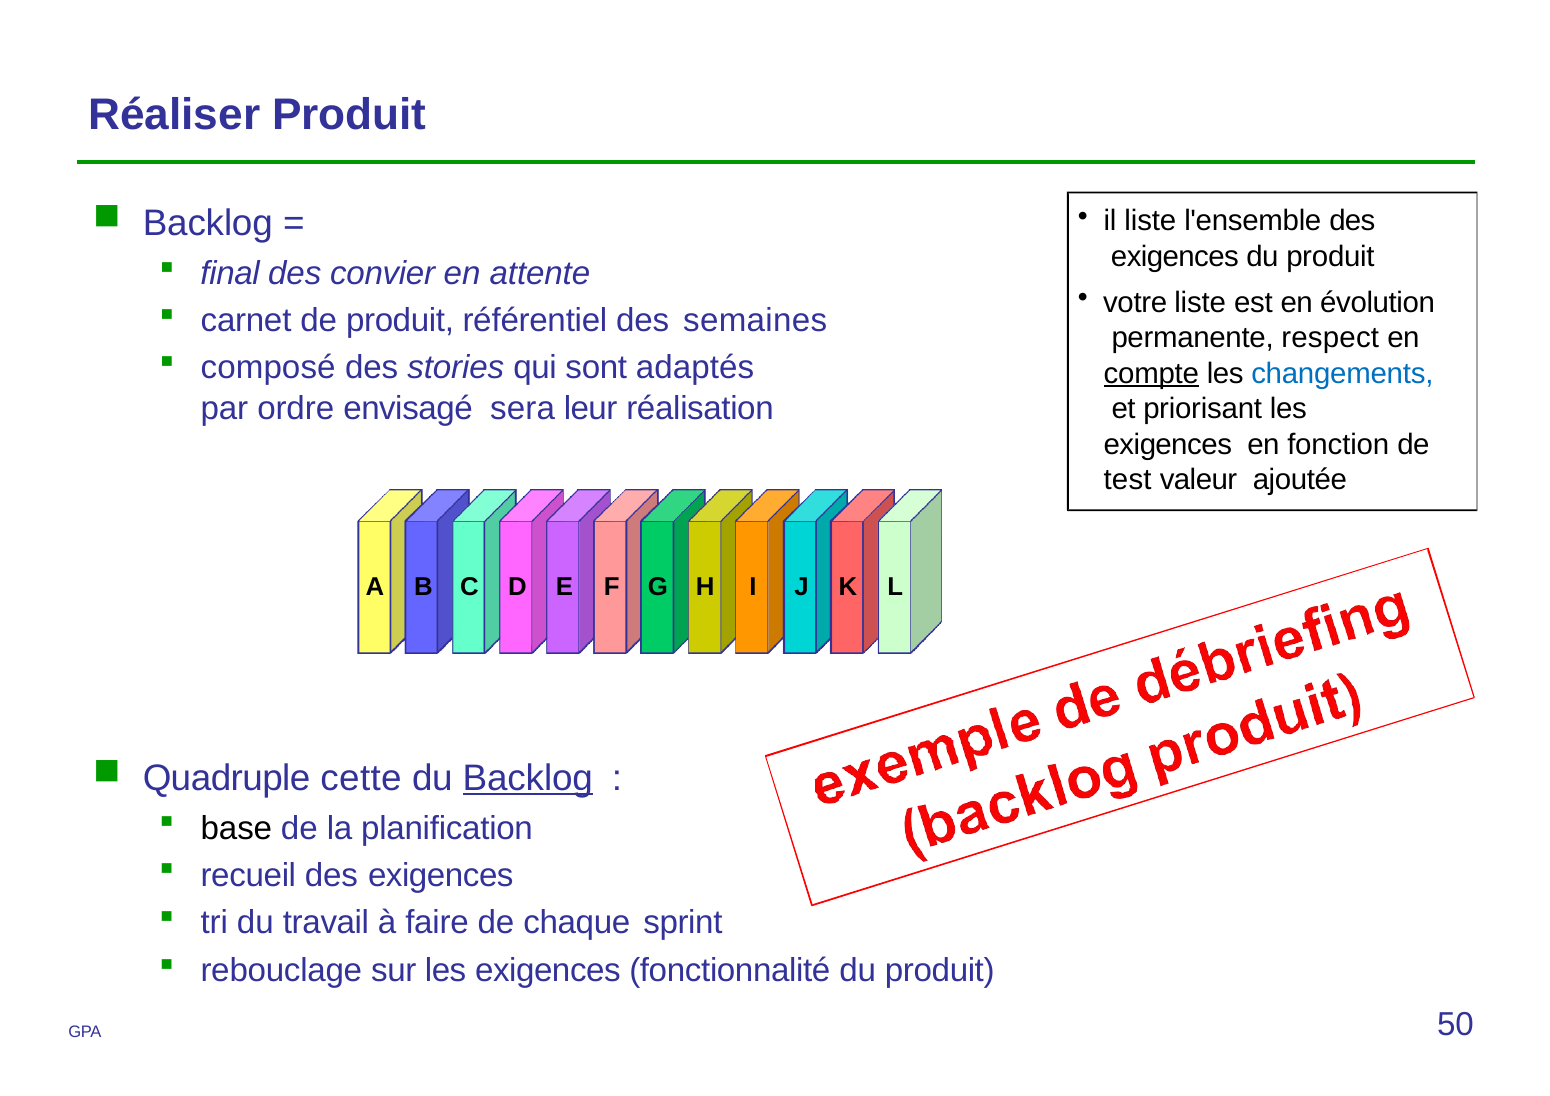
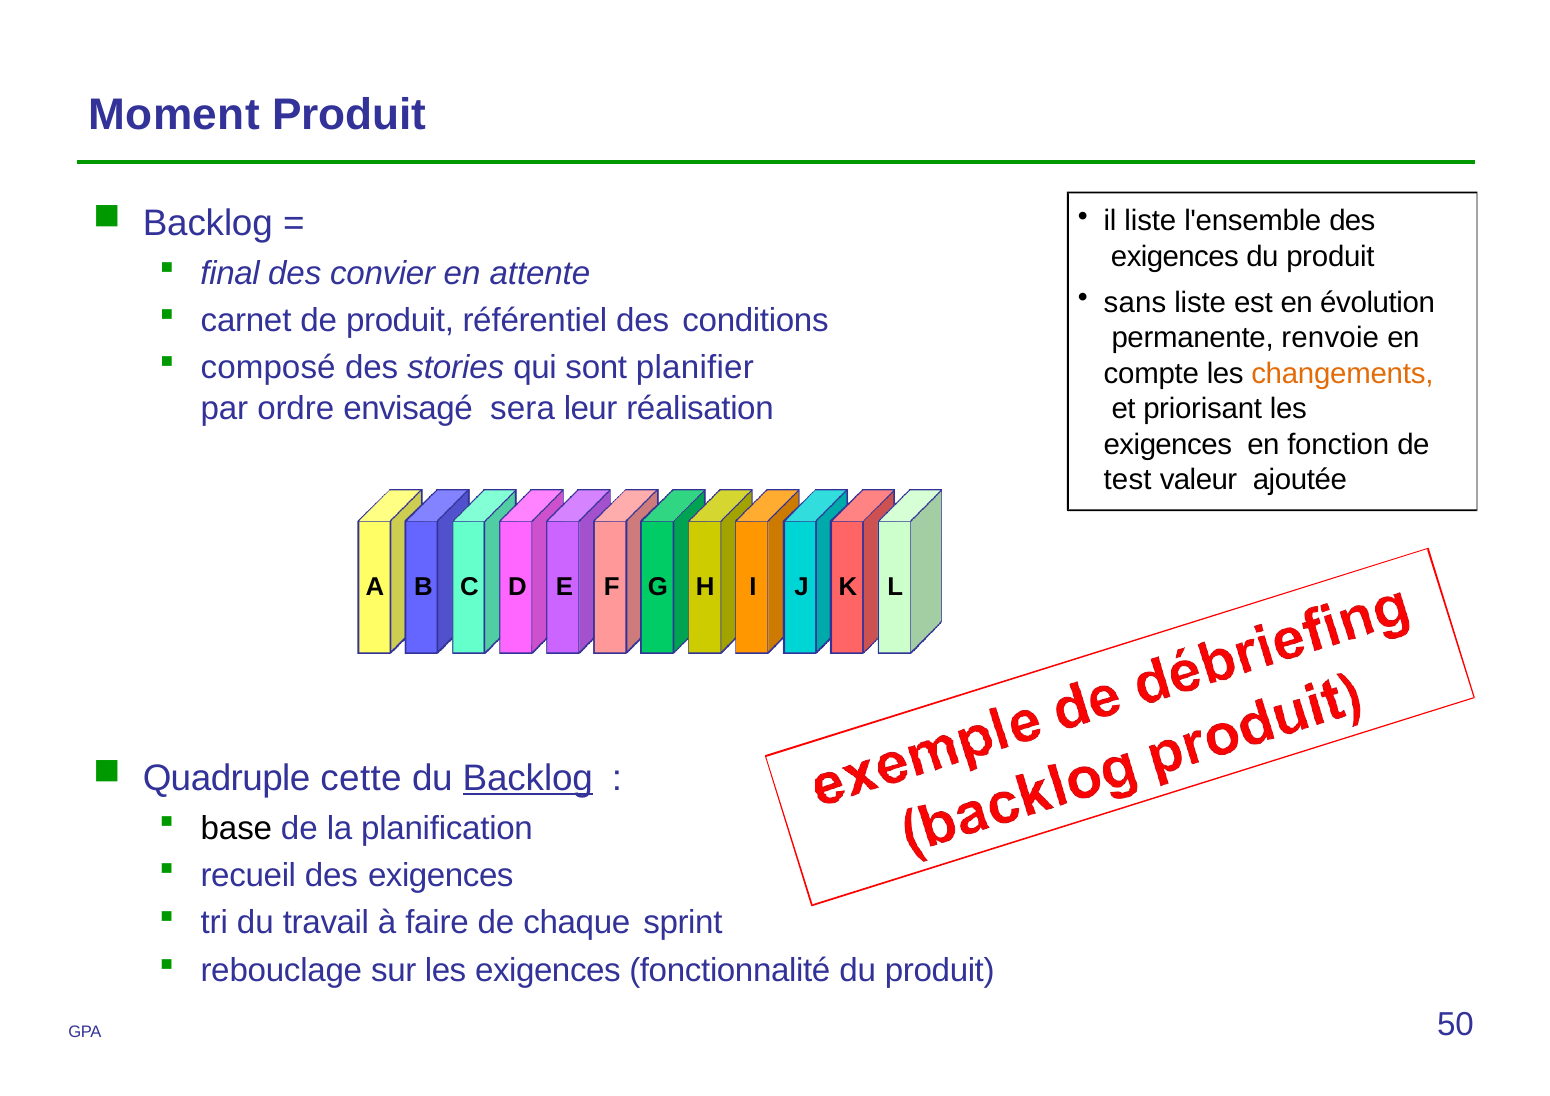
Réaliser: Réaliser -> Moment (174, 115)
votre: votre -> sans (1135, 303)
semaines: semaines -> conditions (756, 320)
respect: respect -> renvoie (1330, 338)
adaptés: adaptés -> planifier (695, 368)
compte underline: present -> none (1151, 373)
changements colour: blue -> orange (1342, 373)
